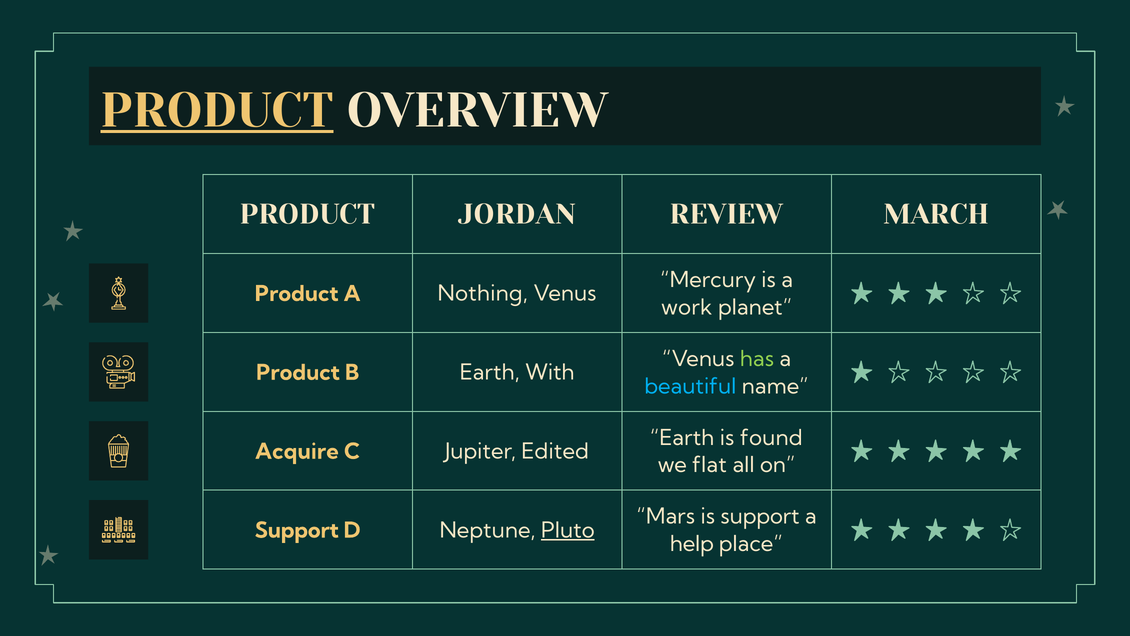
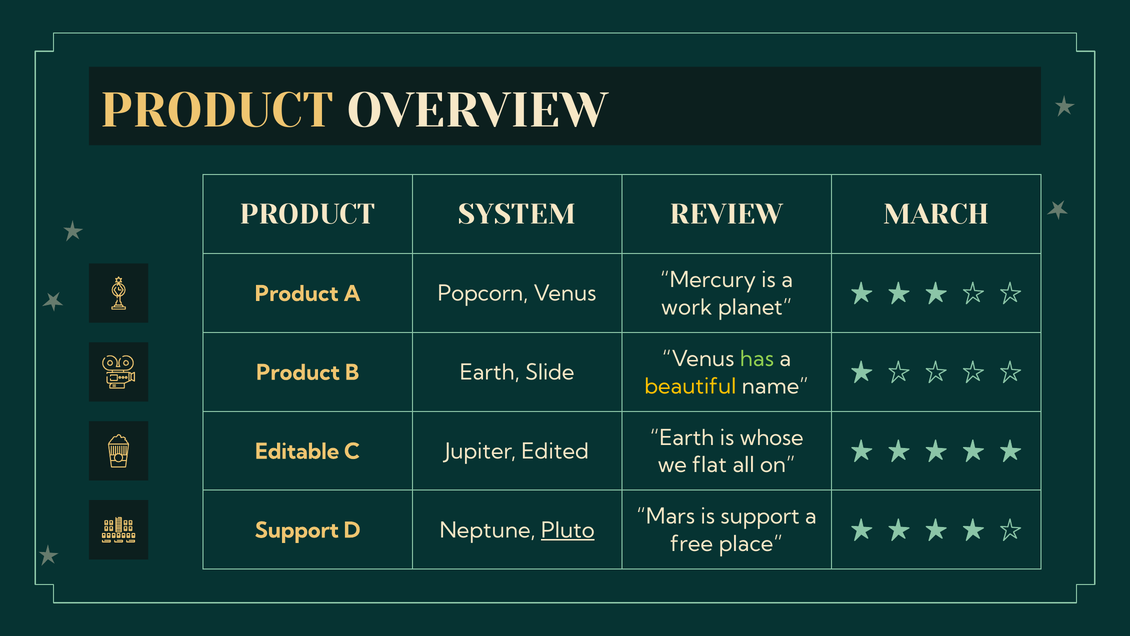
PRODUCT underline: present -> none (217, 111)
JORDAN: JORDAN -> SYSTEM (517, 214)
Nothing: Nothing -> Popcorn (483, 294)
With: With -> Slide (550, 372)
beautiful colour: light blue -> yellow (690, 386)
found: found -> whose (772, 438)
Acquire: Acquire -> Editable (297, 451)
help: help -> free (692, 544)
